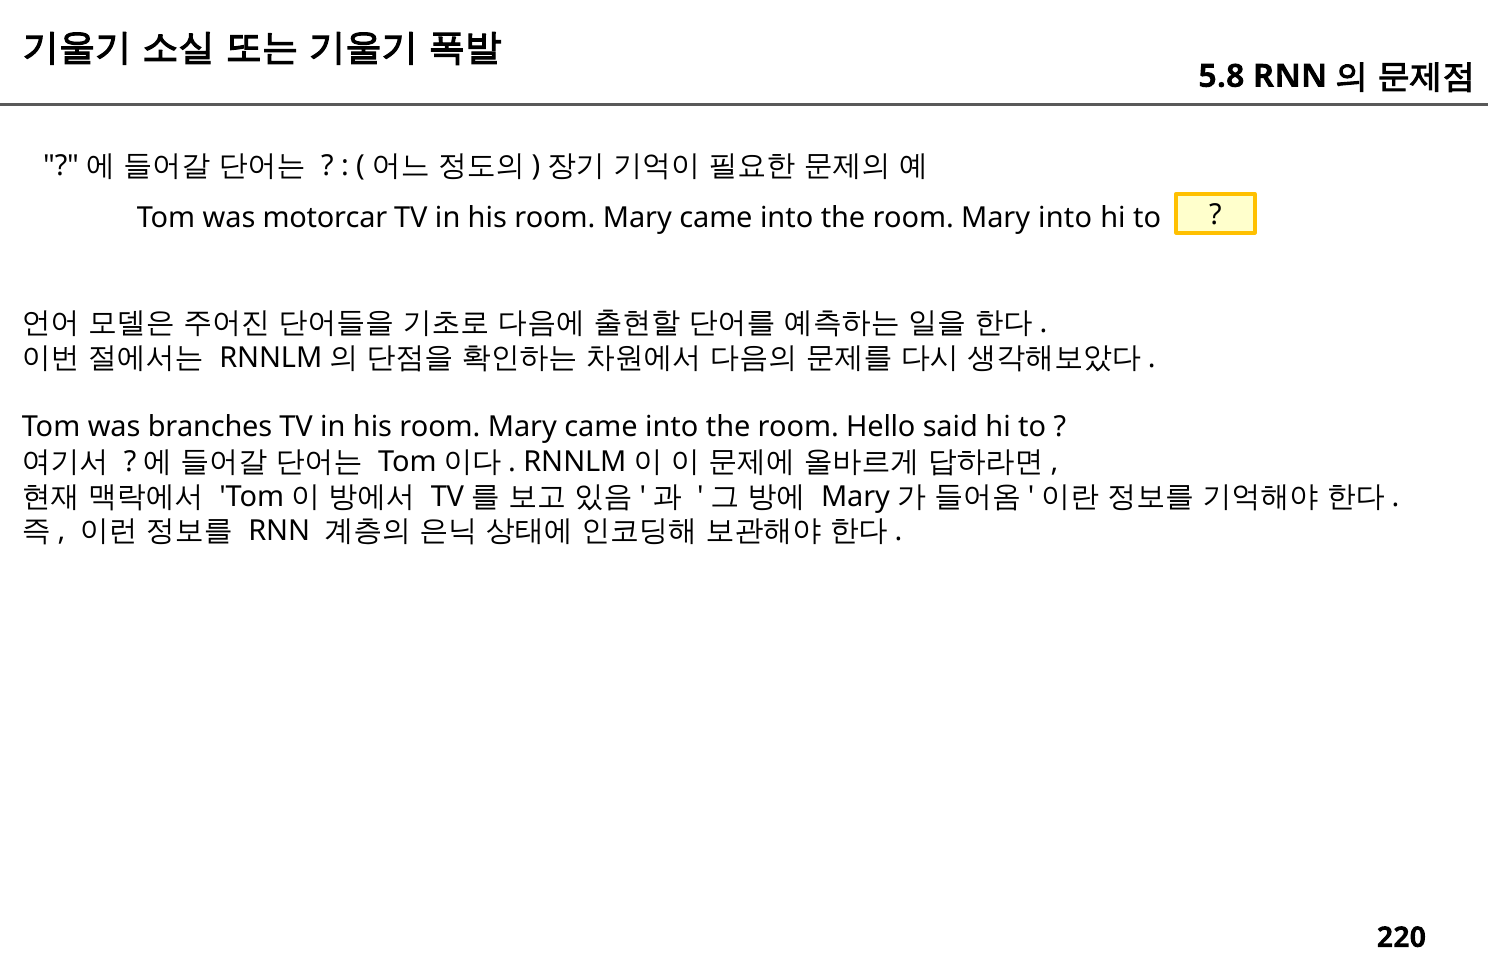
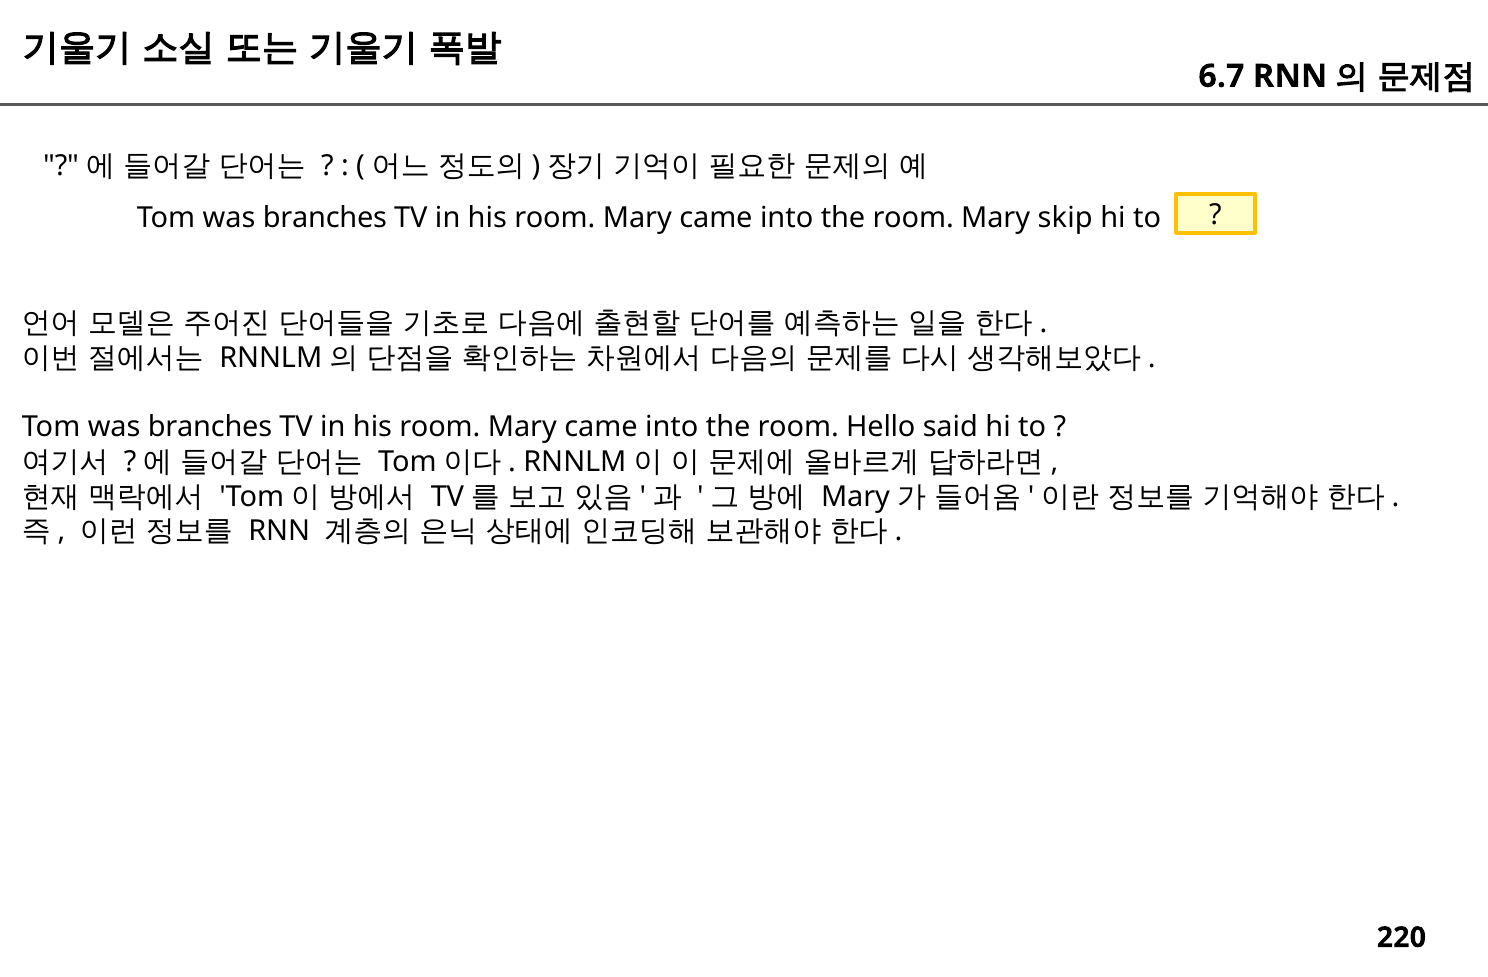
5.8: 5.8 -> 6.7 (1221, 76)
motorcar: motorcar -> branches (325, 218)
Mary into: into -> skip (1065, 218)
